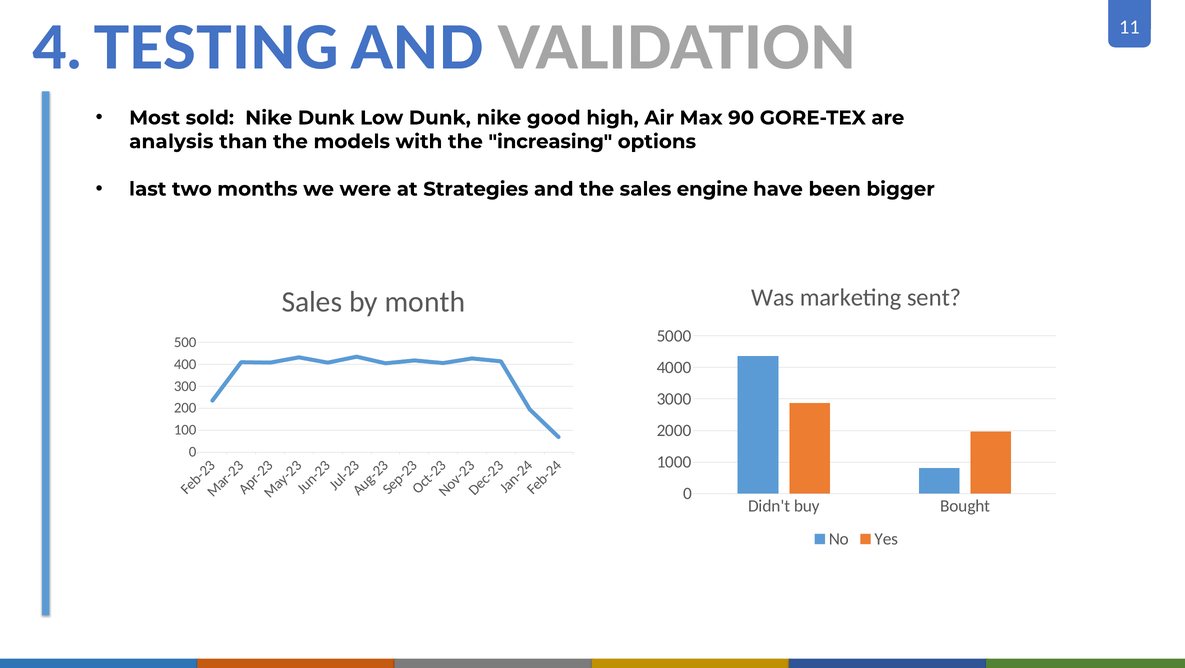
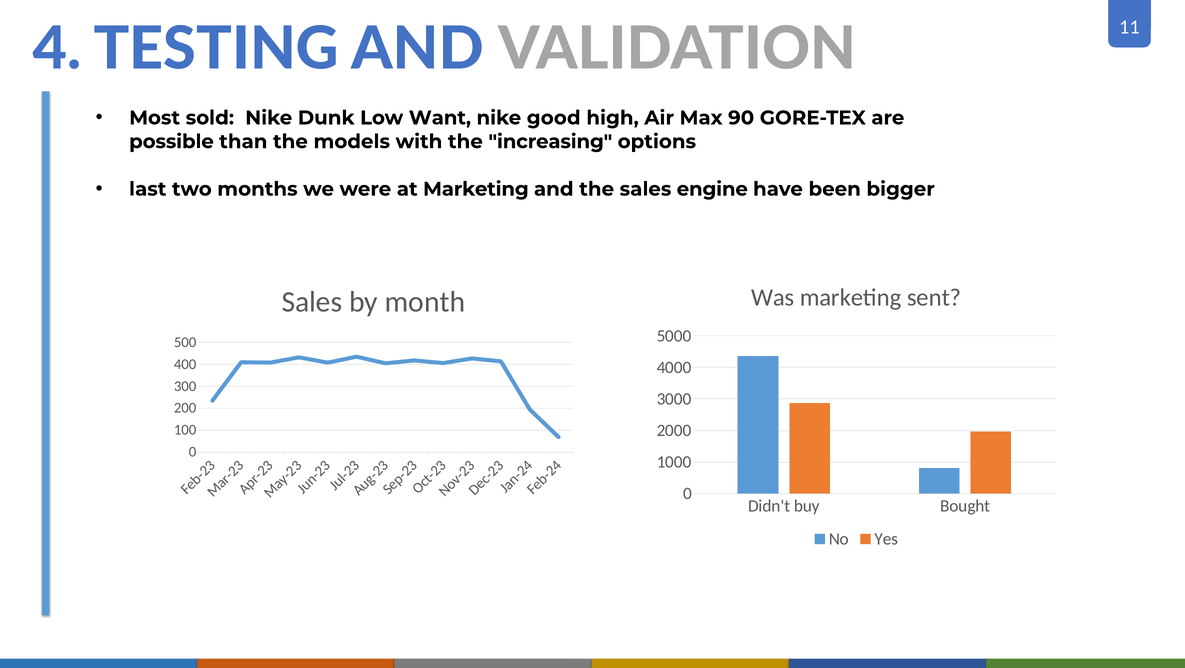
Low Dunk: Dunk -> Want (440, 118)
analysis: analysis -> possible (171, 142)
at Strategies: Strategies -> Marketing (476, 189)
